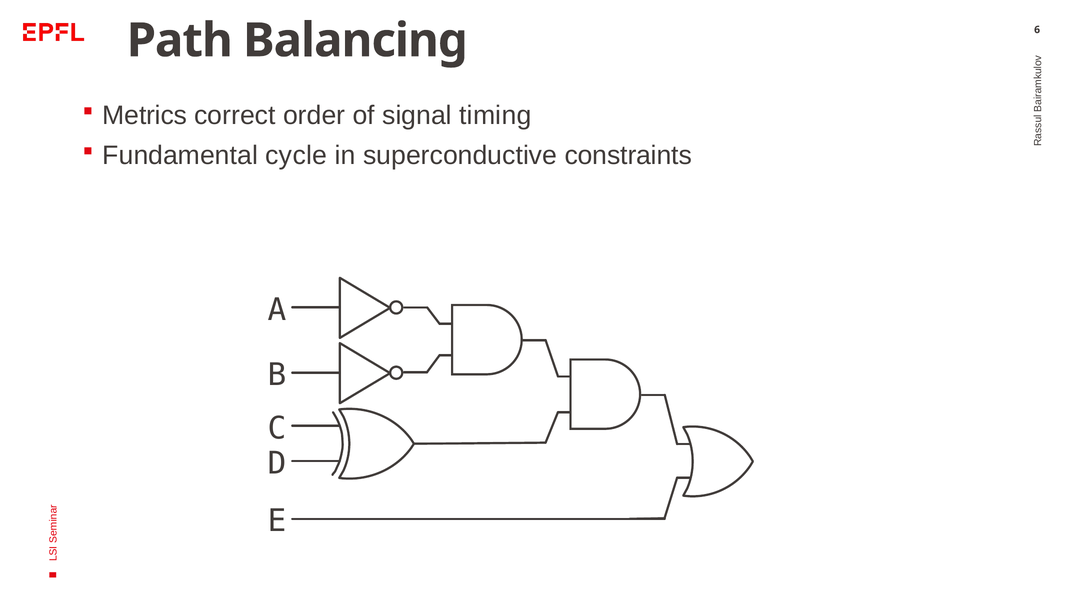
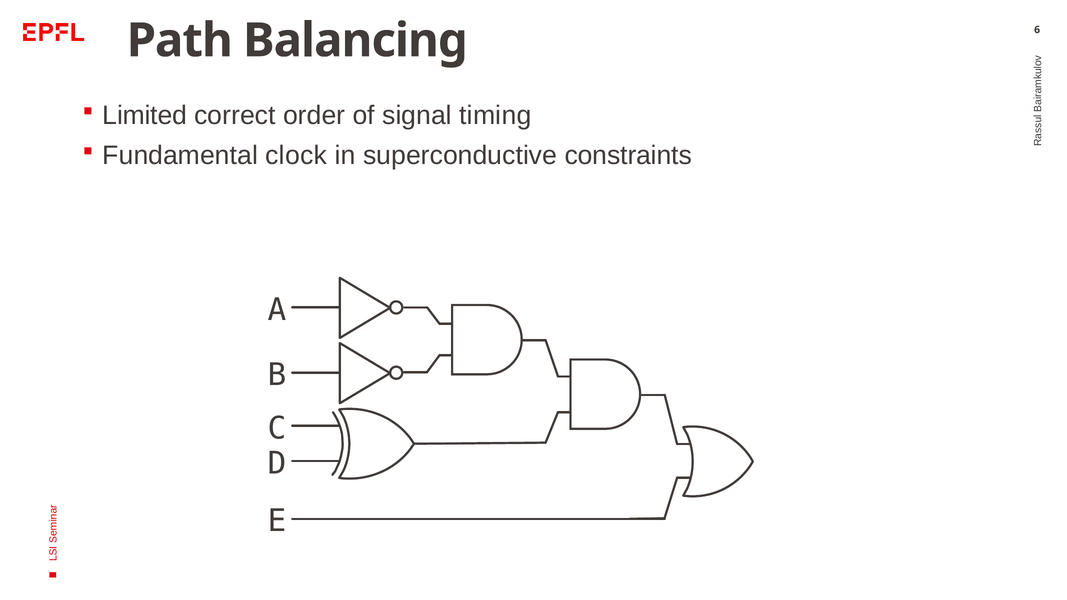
Metrics: Metrics -> Limited (145, 115)
cycle: cycle -> clock (296, 155)
